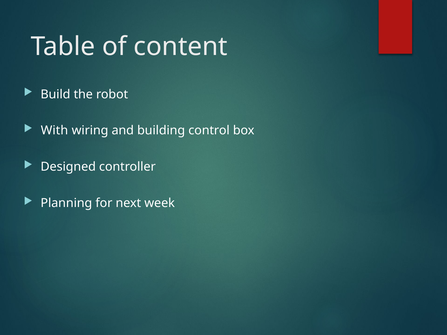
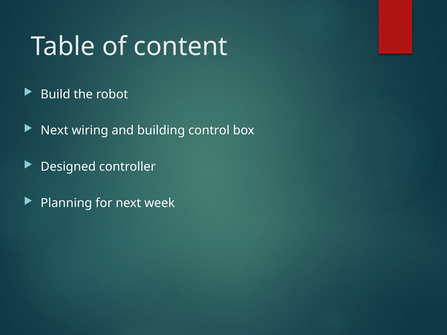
With: With -> Next (54, 131)
